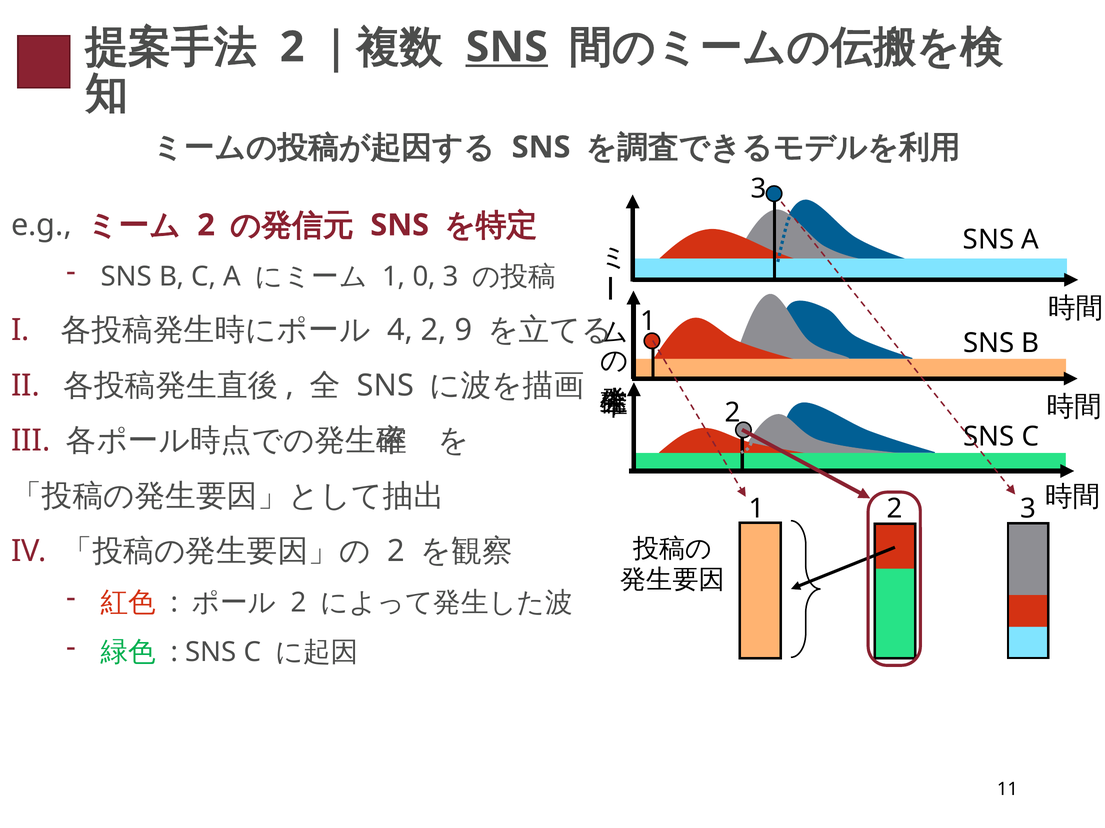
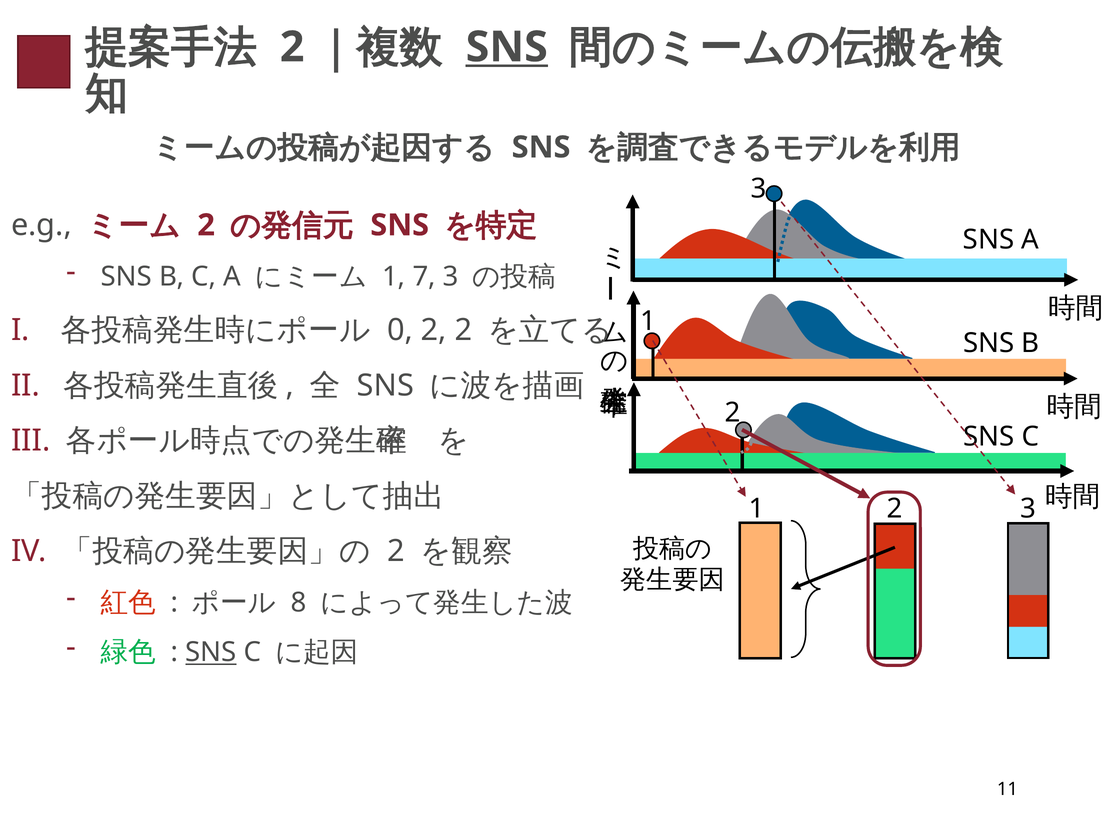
0: 0 -> 7 (424, 277)
4: 4 -> 0 (400, 330)
2 9: 9 -> 2 (463, 330)
2: 2 -> 8 (299, 603)
SNS underline: none -> present (211, 653)
